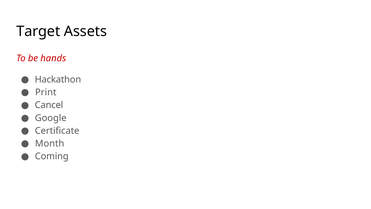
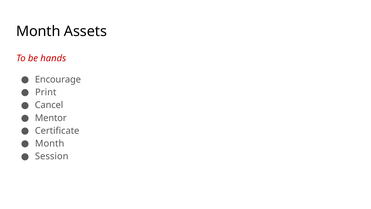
Target: Target -> Month (38, 31)
Hackathon: Hackathon -> Encourage (58, 79)
Google: Google -> Mentor (51, 118)
Coming: Coming -> Session (52, 156)
